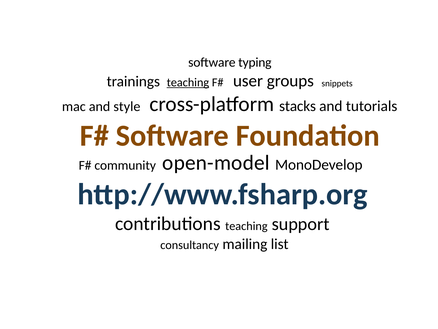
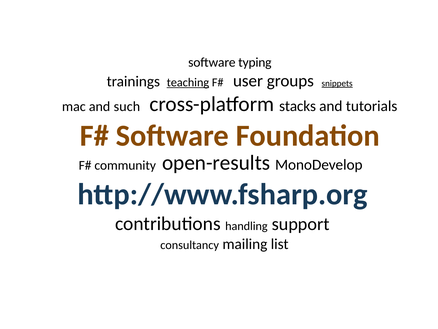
snippets underline: none -> present (337, 83)
style: style -> such (127, 106)
open-model: open-model -> open-results (216, 162)
contributions teaching: teaching -> handling (246, 226)
